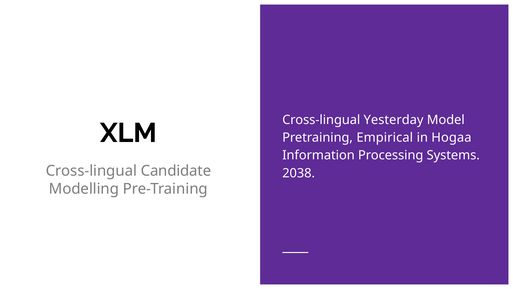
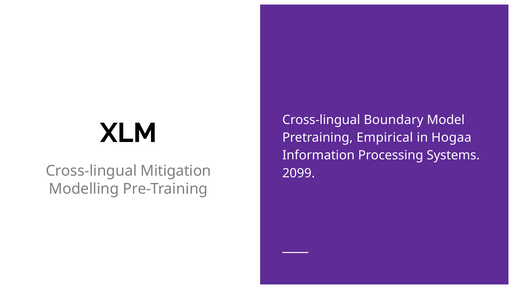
Yesterday: Yesterday -> Boundary (394, 120)
Candidate: Candidate -> Mitigation (176, 171)
2038: 2038 -> 2099 (299, 173)
